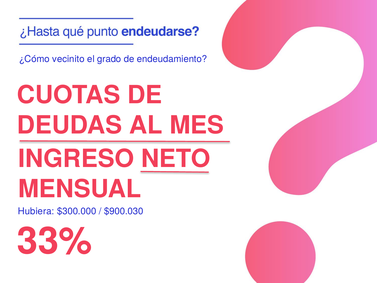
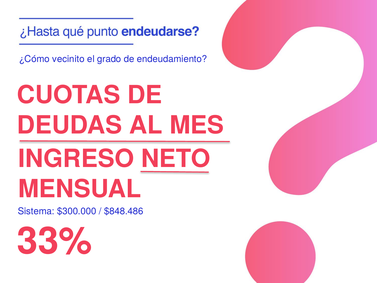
Hubiera: Hubiera -> Sistema (36, 211)
$900.030: $900.030 -> $848.486 (124, 211)
